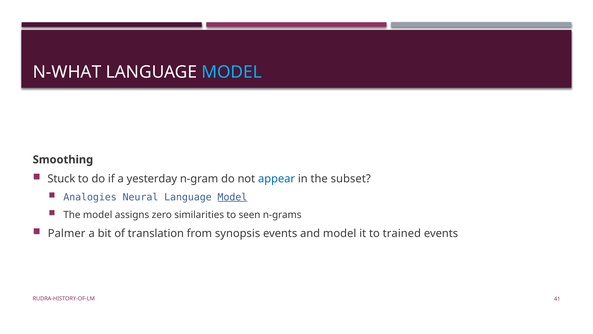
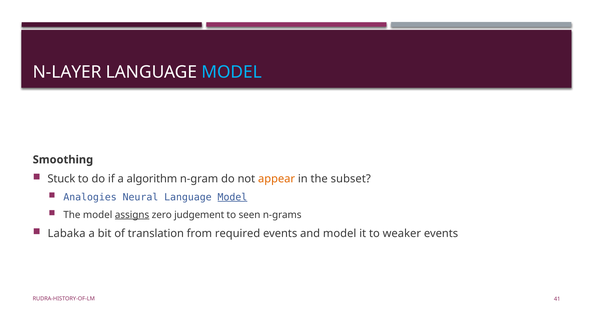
N-WHAT: N-WHAT -> N-LAYER (67, 72)
yesterday: yesterday -> algorithm (152, 179)
appear colour: blue -> orange (277, 179)
assigns underline: none -> present (132, 214)
similarities: similarities -> judgement (199, 214)
Palmer: Palmer -> Labaka (67, 233)
synopsis: synopsis -> required (238, 233)
trained: trained -> weaker (402, 233)
